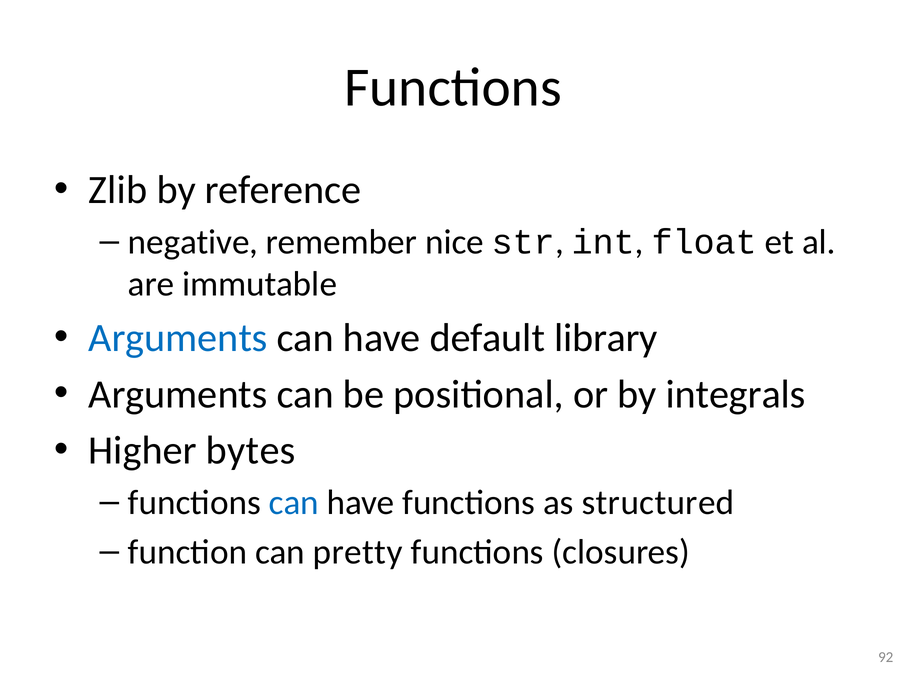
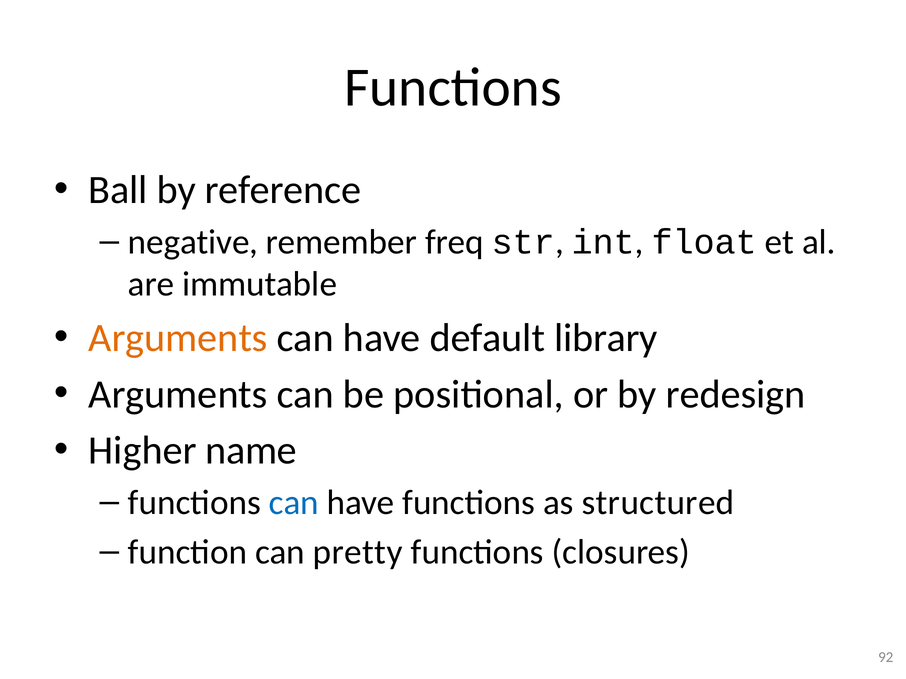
Zlib: Zlib -> Ball (118, 190)
nice: nice -> freq (455, 242)
Arguments colour: blue -> orange (178, 338)
integrals: integrals -> redesign (736, 395)
bytes: bytes -> name (251, 451)
